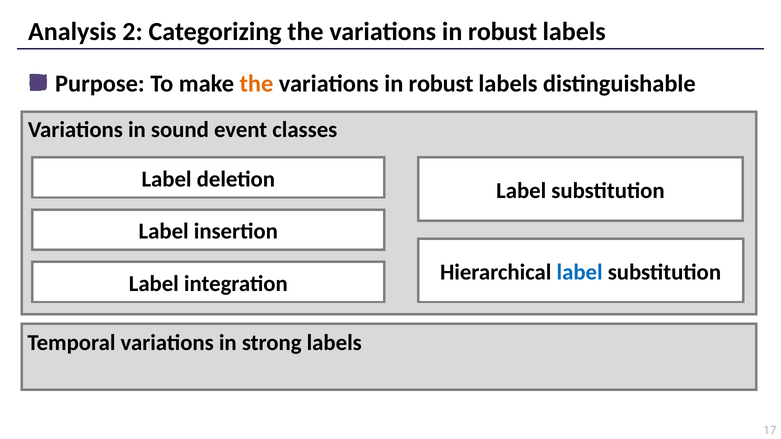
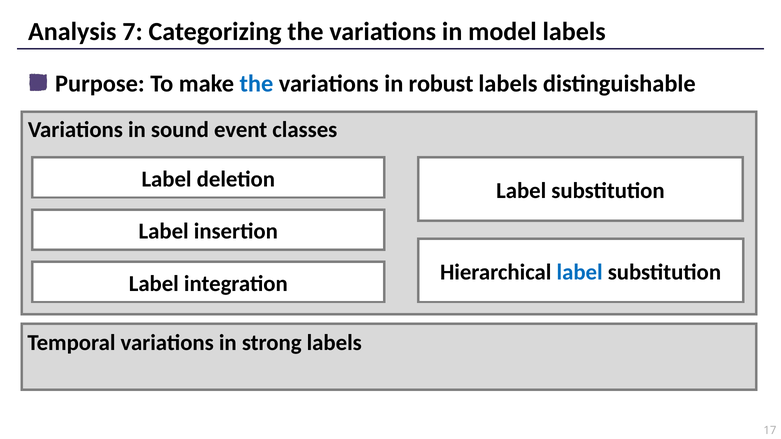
2: 2 -> 7 (133, 32)
robust: robust -> model (502, 32)
the colour: orange -> blue (256, 84)
